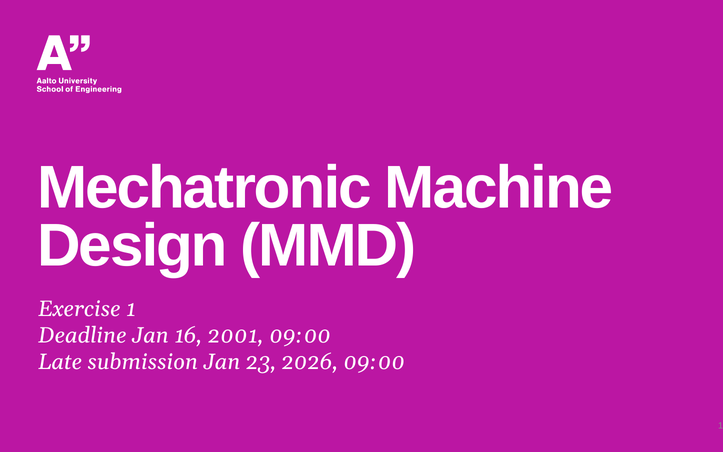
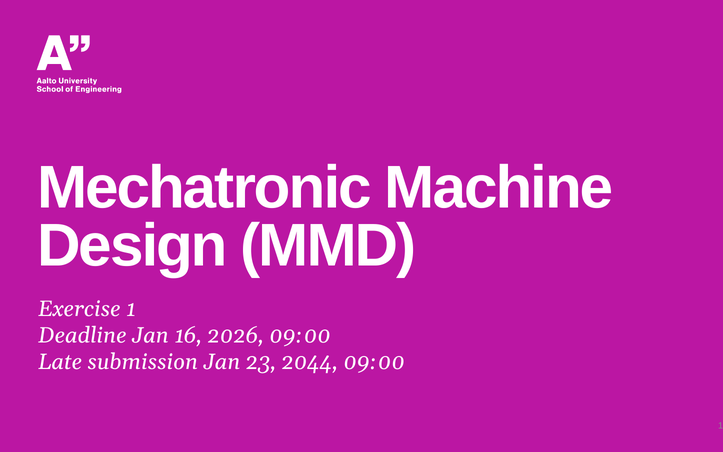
2001: 2001 -> 2026 (236, 336)
2026: 2026 -> 2044 (310, 362)
